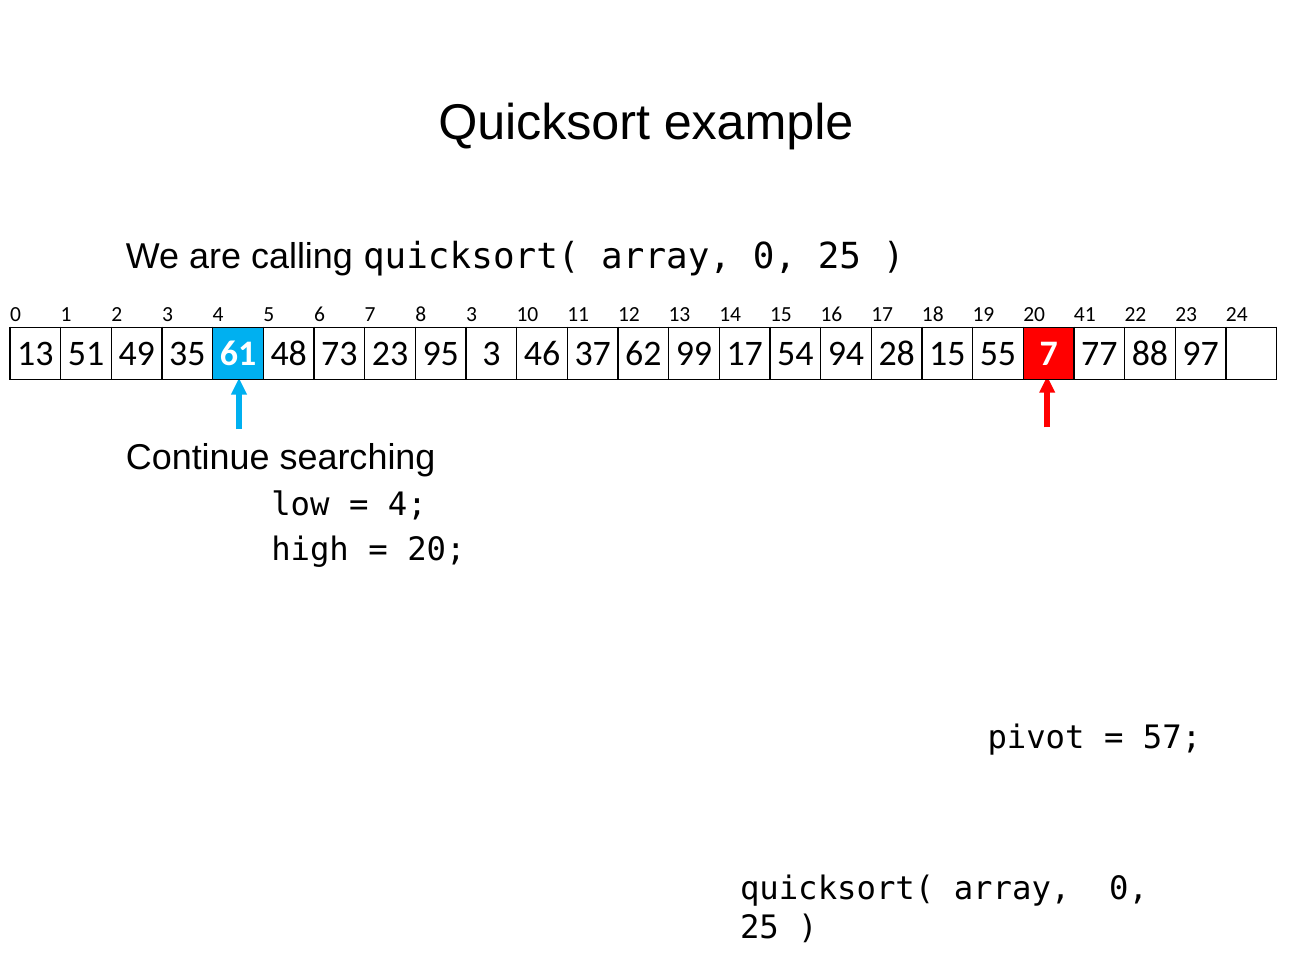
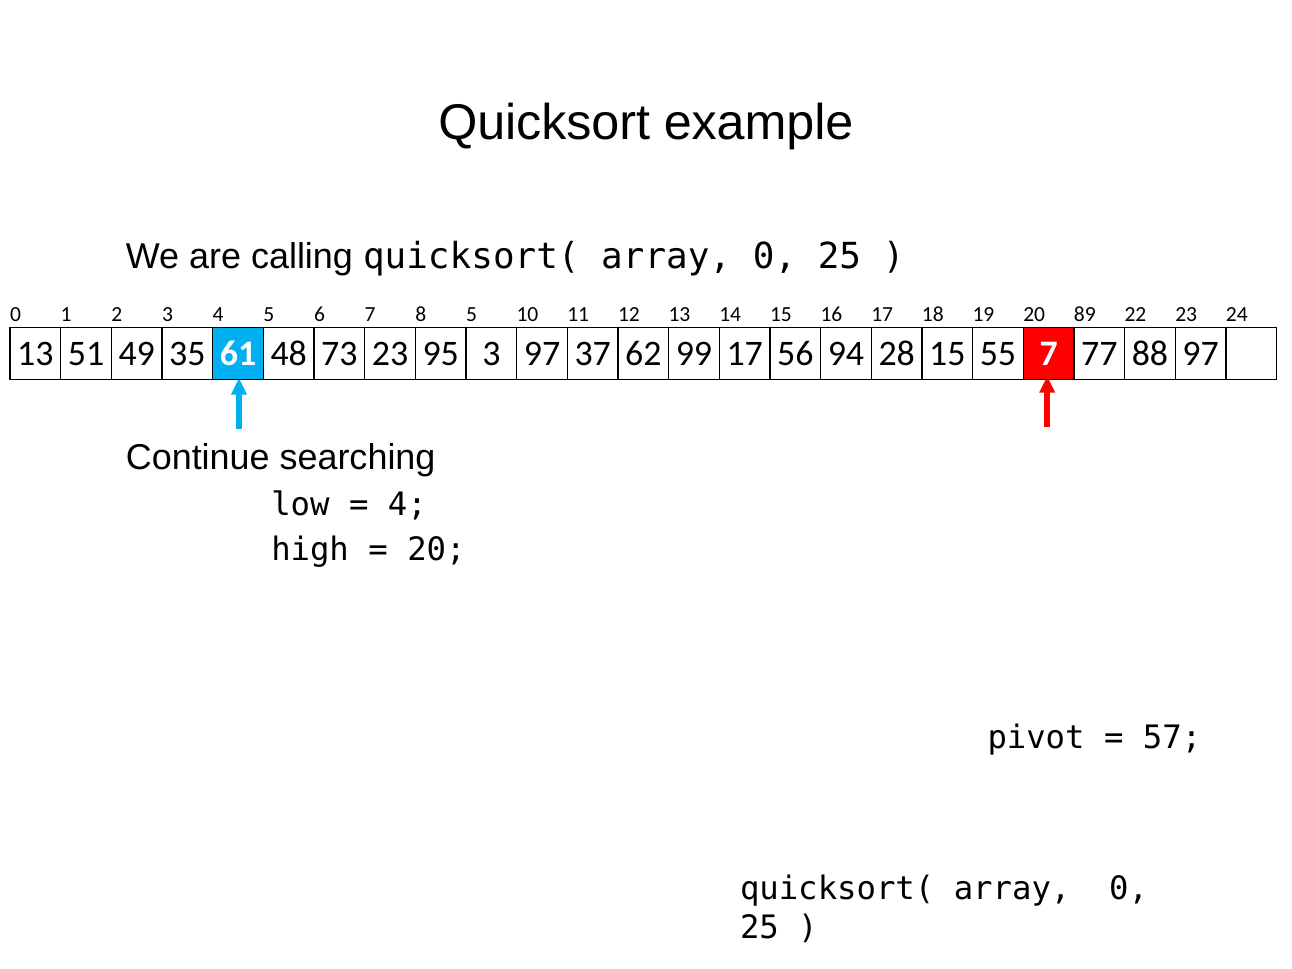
8 3: 3 -> 5 (471, 315)
41: 41 -> 89 (1085, 315)
3 46: 46 -> 97 (542, 354)
54: 54 -> 56 (795, 354)
